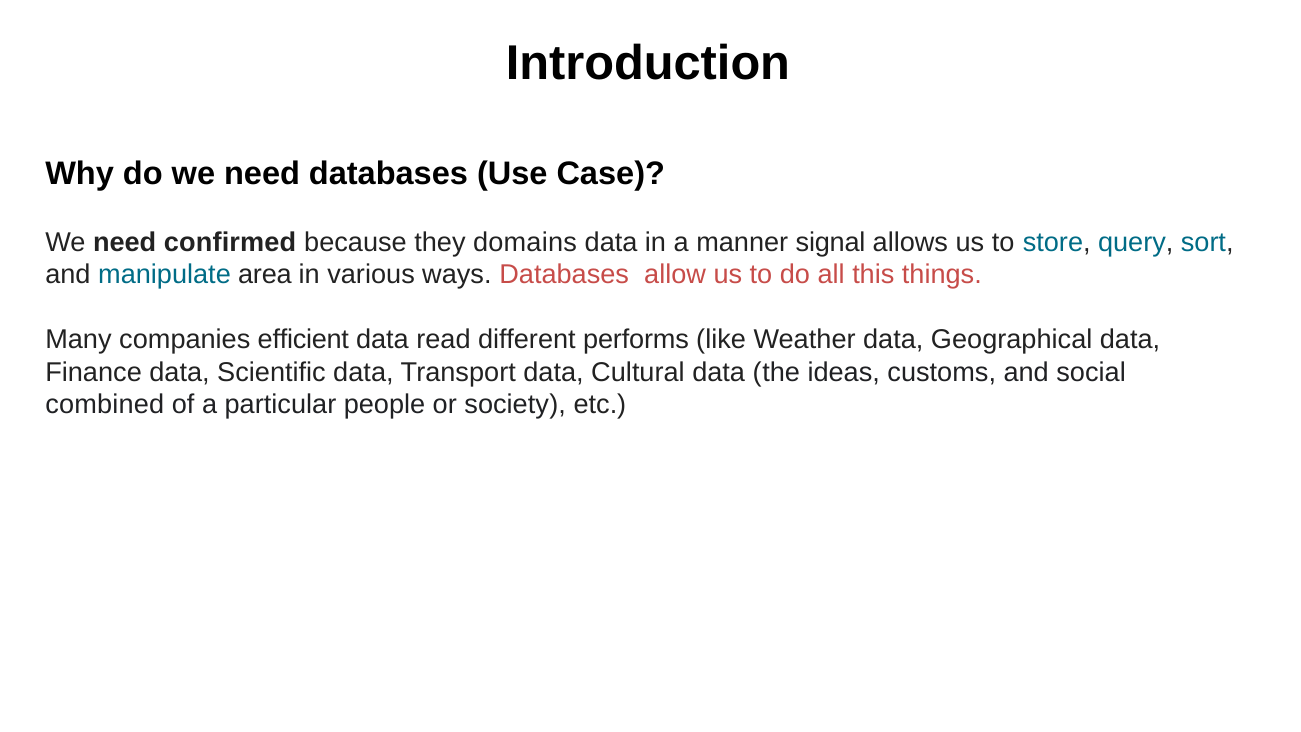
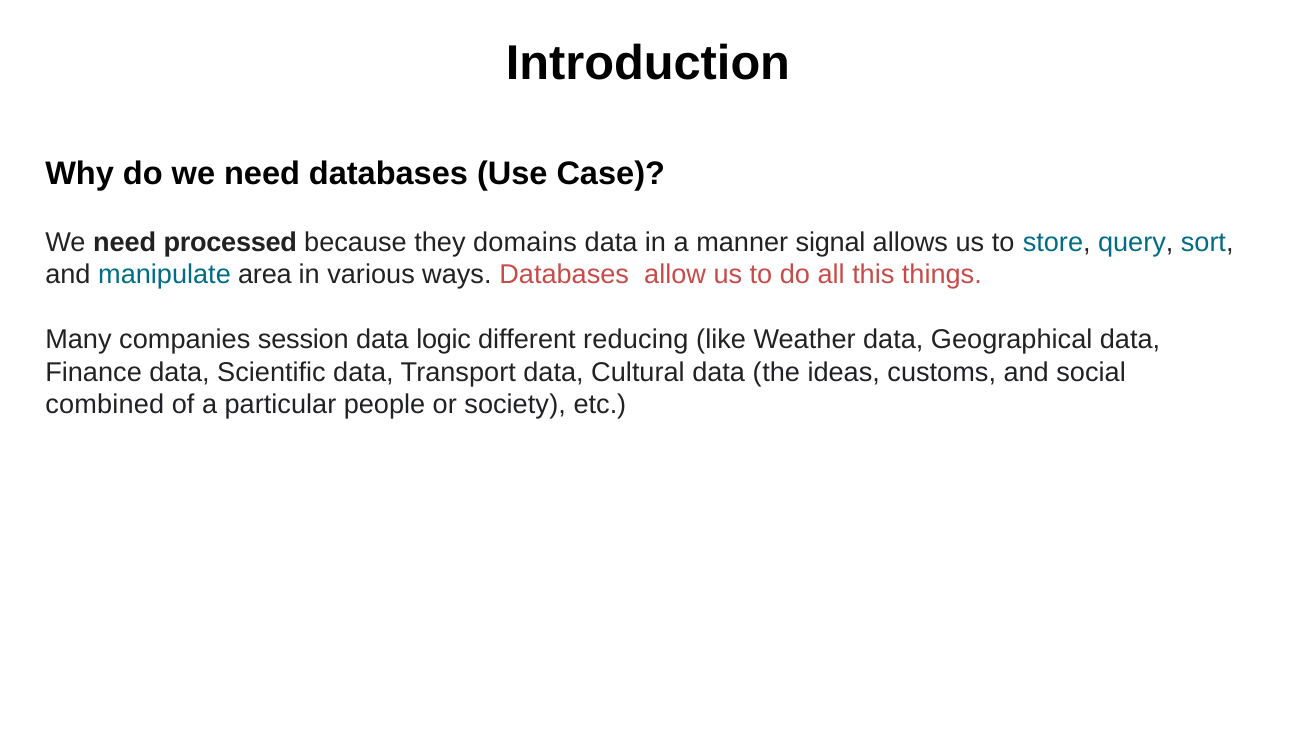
confirmed: confirmed -> processed (230, 242)
efficient: efficient -> session (303, 340)
read: read -> logic (444, 340)
performs: performs -> reducing (636, 340)
